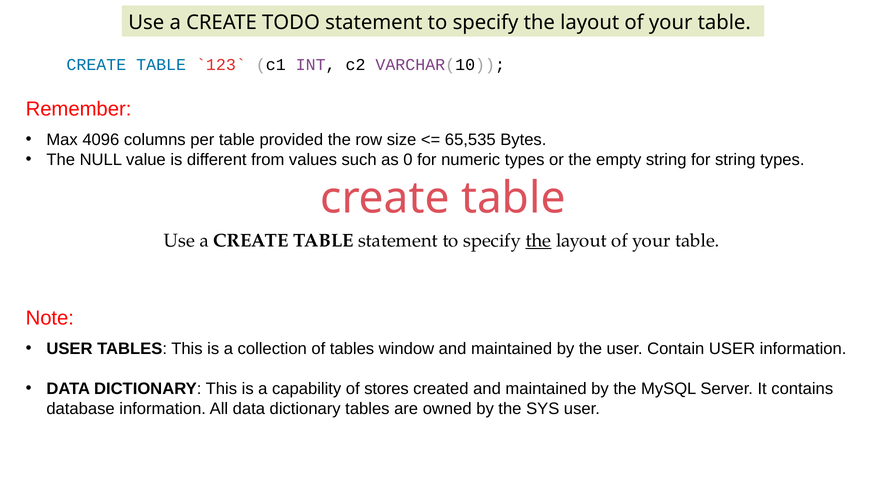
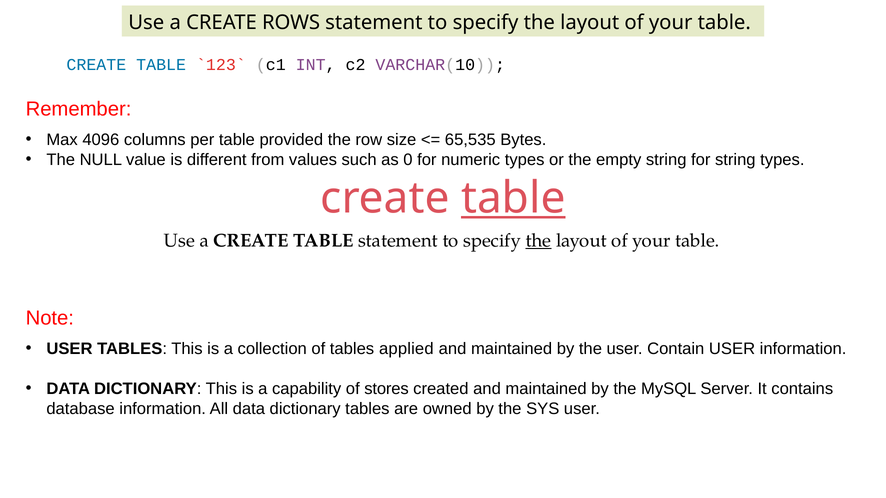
TODO: TODO -> ROWS (291, 22)
table underline: none -> present (513, 198)
window: window -> applied (406, 349)
